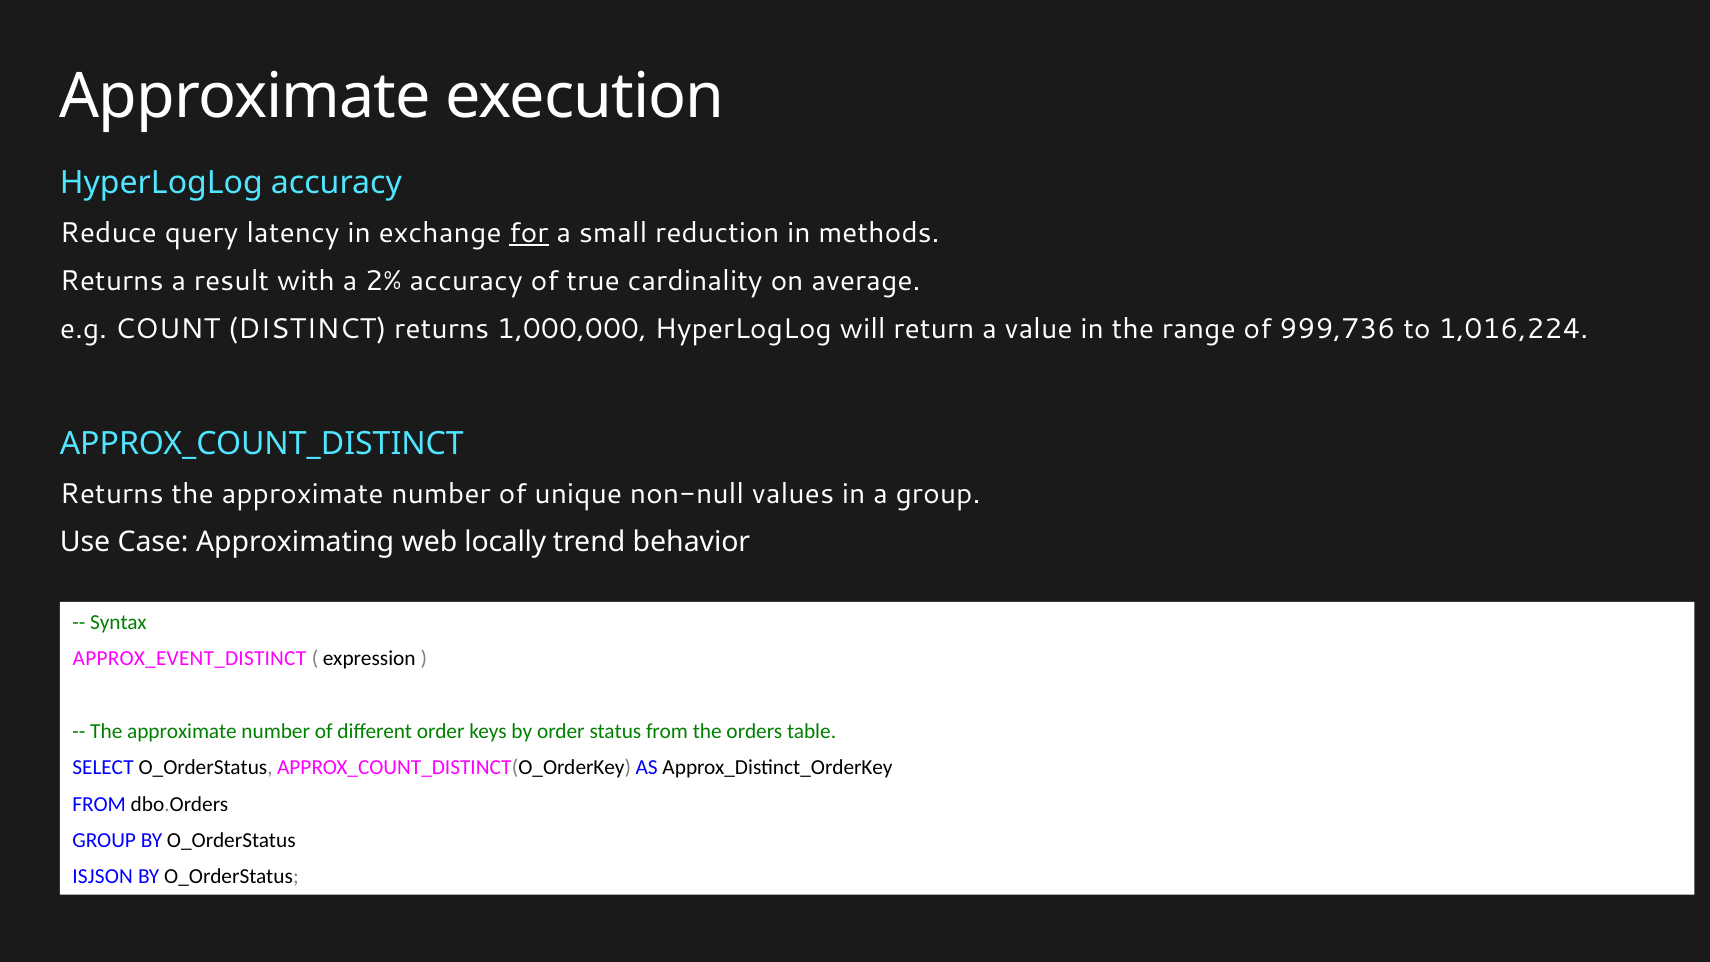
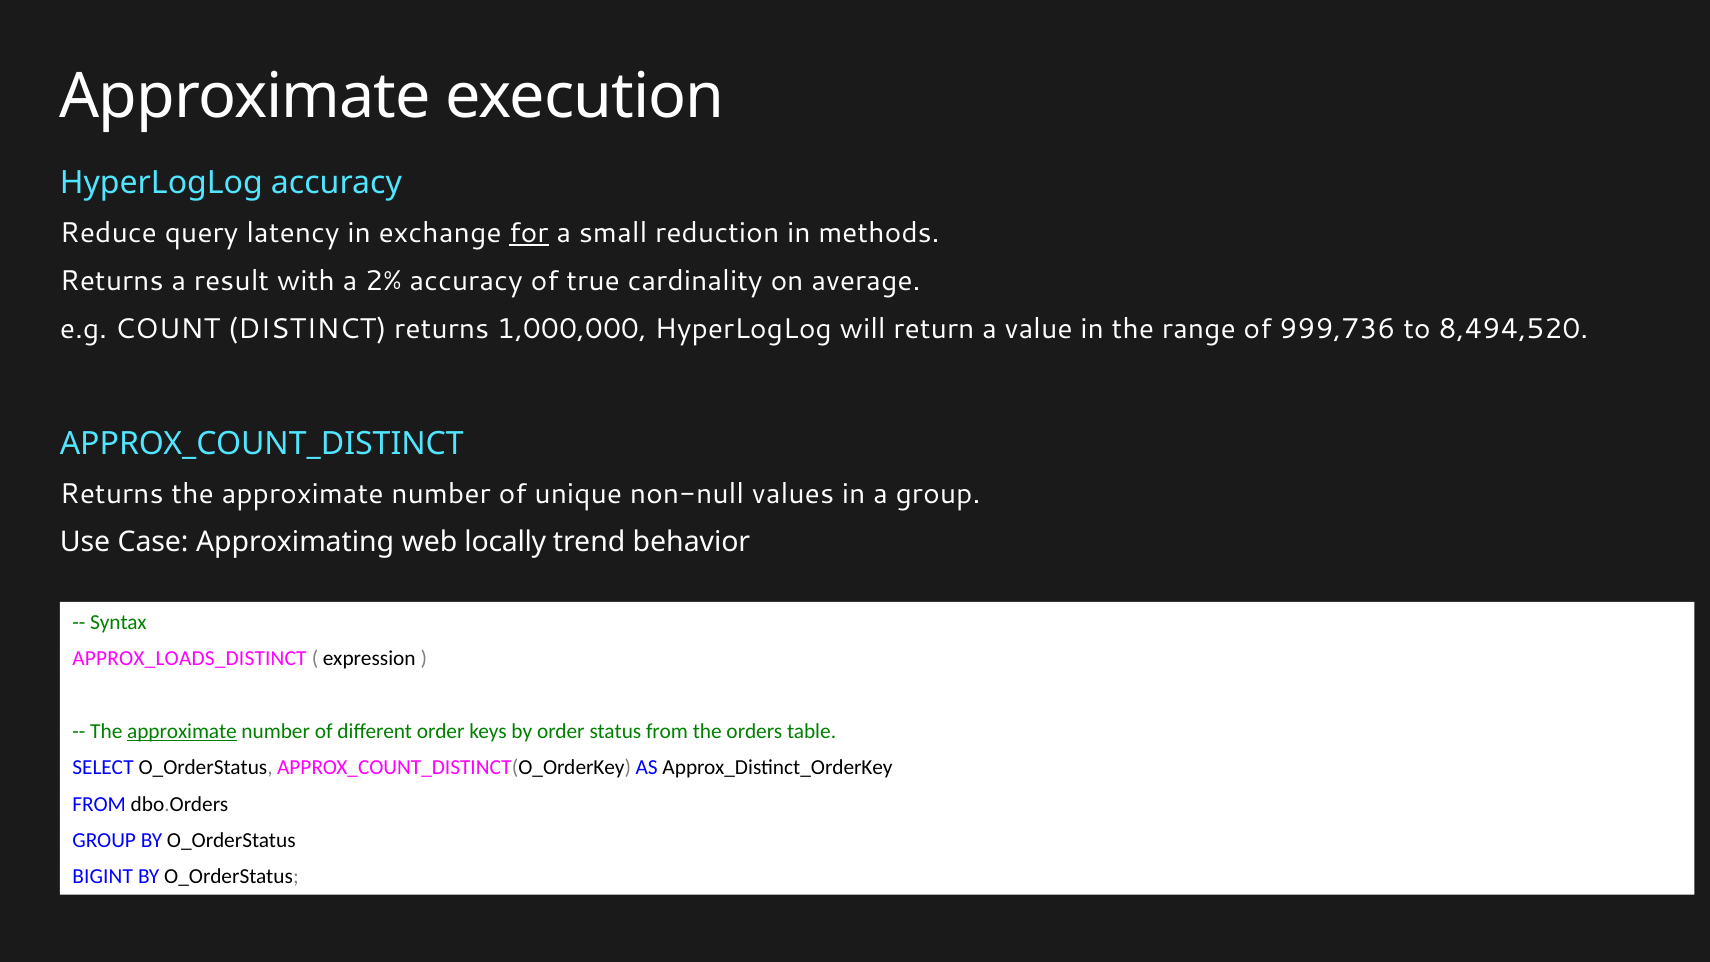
1,016,224: 1,016,224 -> 8,494,520 (1513, 329)
APPROX_EVENT_DISTINCT: APPROX_EVENT_DISTINCT -> APPROX_LOADS_DISTINCT (190, 659)
approximate underline: none -> present (182, 731)
ISJSON: ISJSON -> BIGINT (103, 877)
